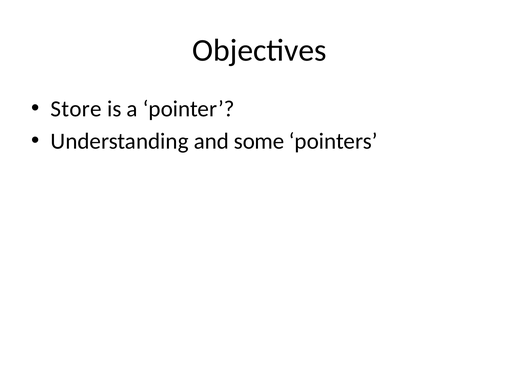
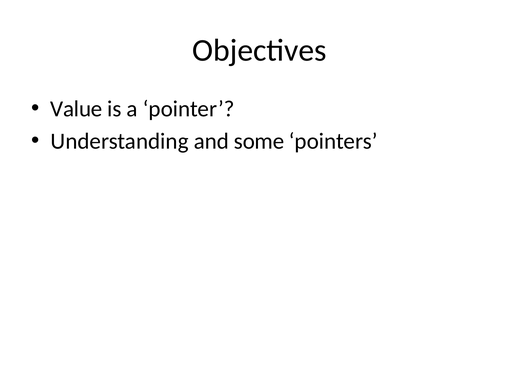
Store: Store -> Value (76, 109)
